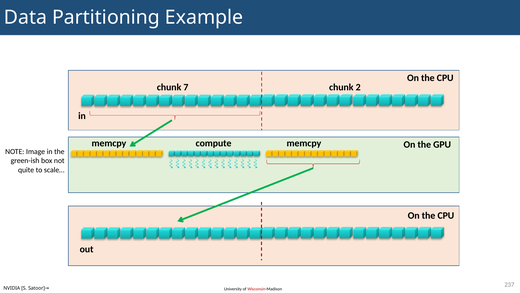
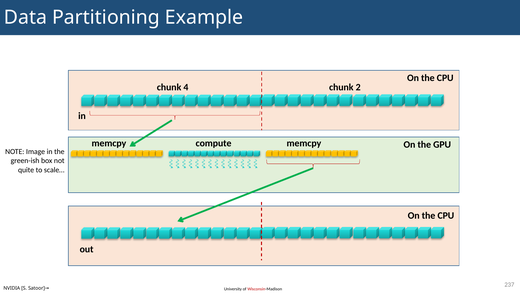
7: 7 -> 4 (186, 87)
